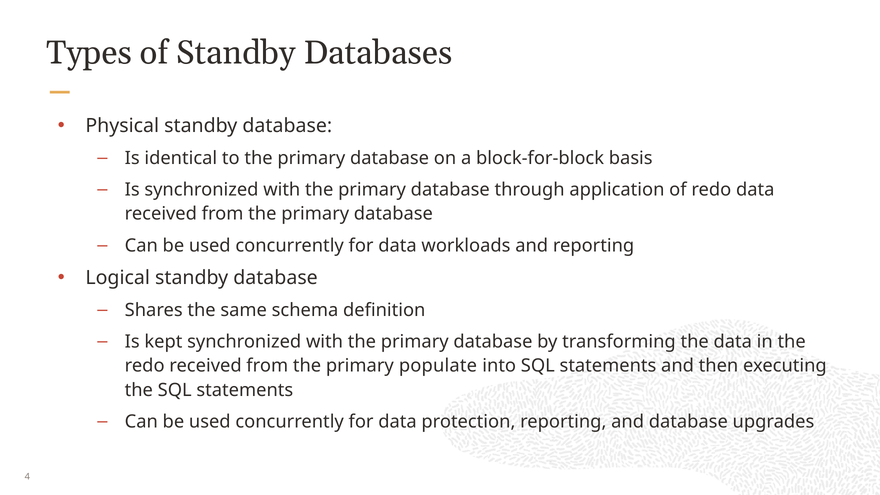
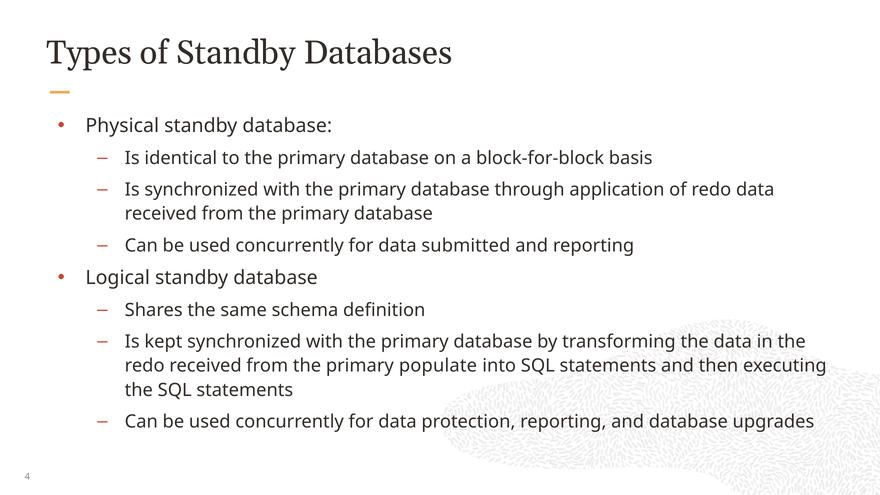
workloads: workloads -> submitted (466, 245)
